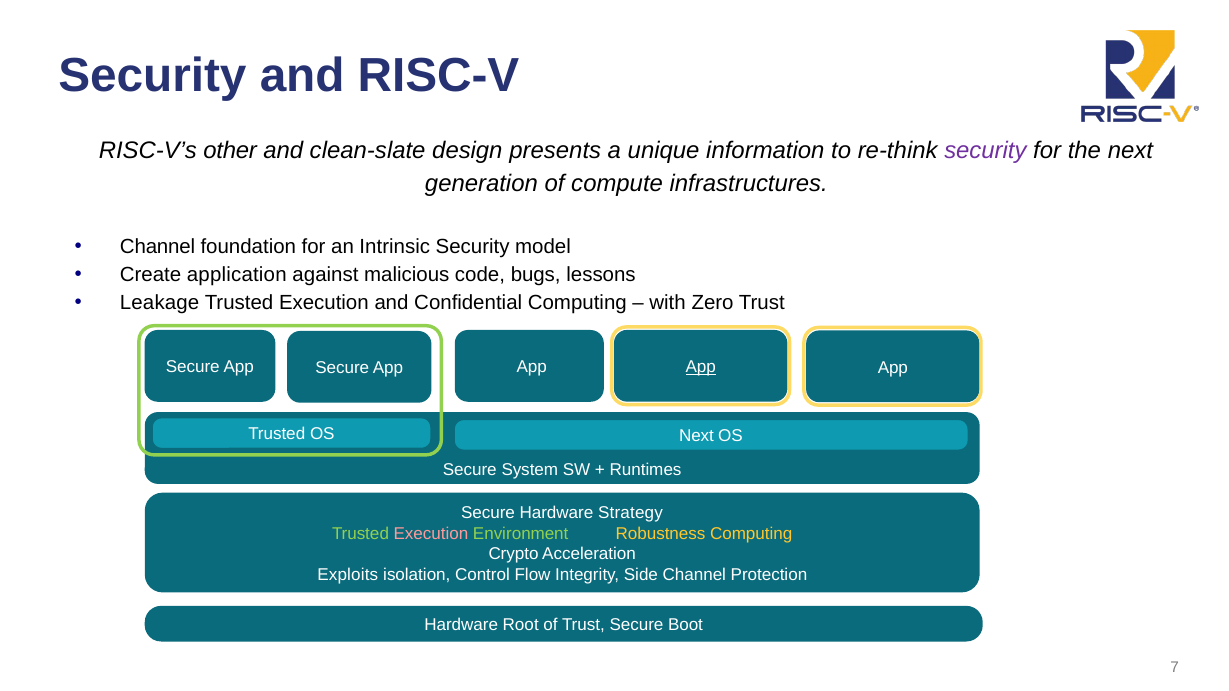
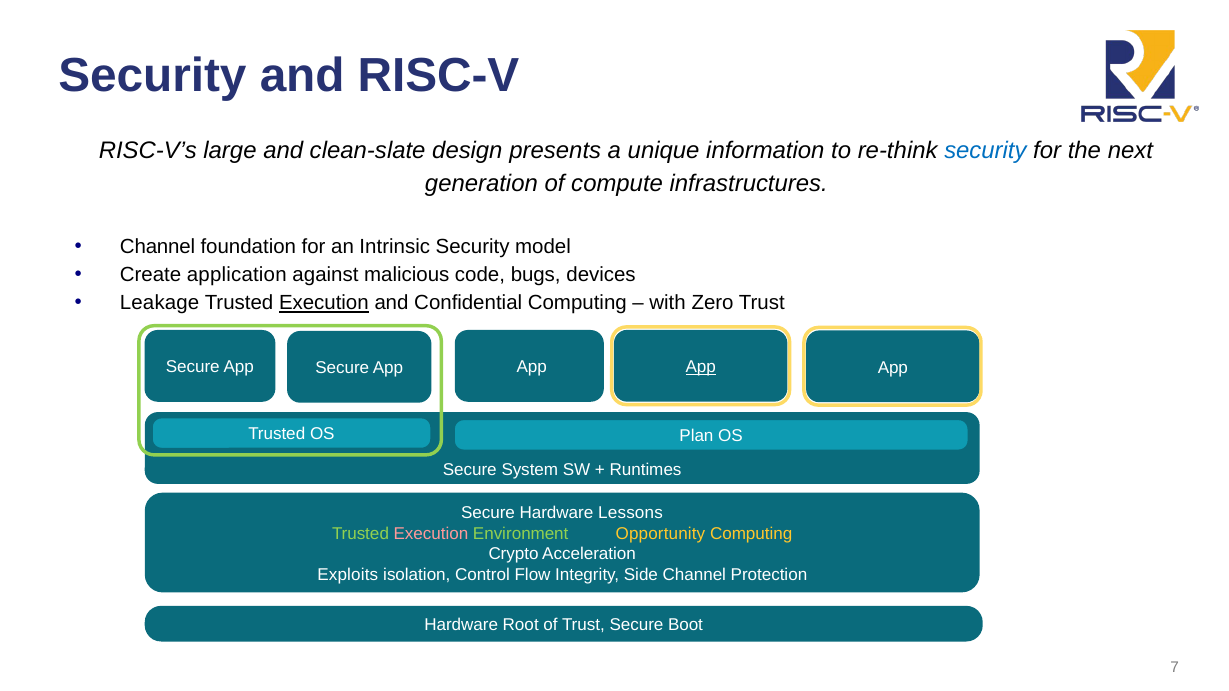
other: other -> large (230, 151)
security colour: purple -> blue (985, 151)
lessons: lessons -> devices (601, 275)
Execution underline: none -> present (324, 303)
OS Next: Next -> Plan (696, 436)
Strategy: Strategy -> Lessons (631, 513)
Robustness: Robustness -> Opportunity (660, 534)
